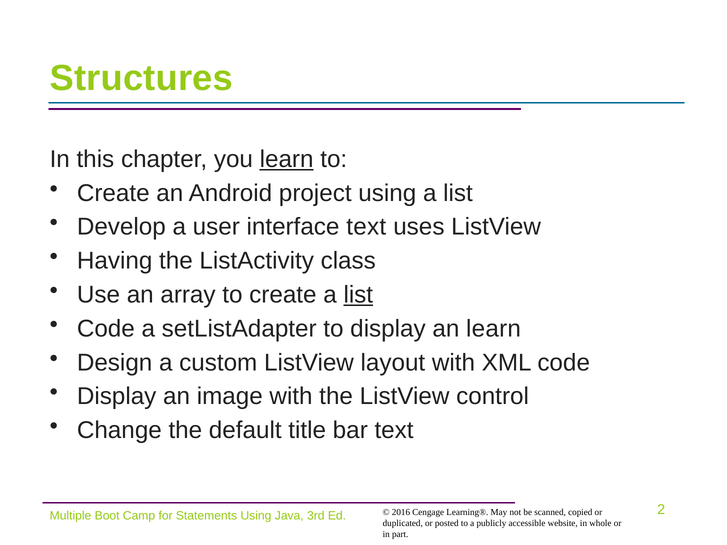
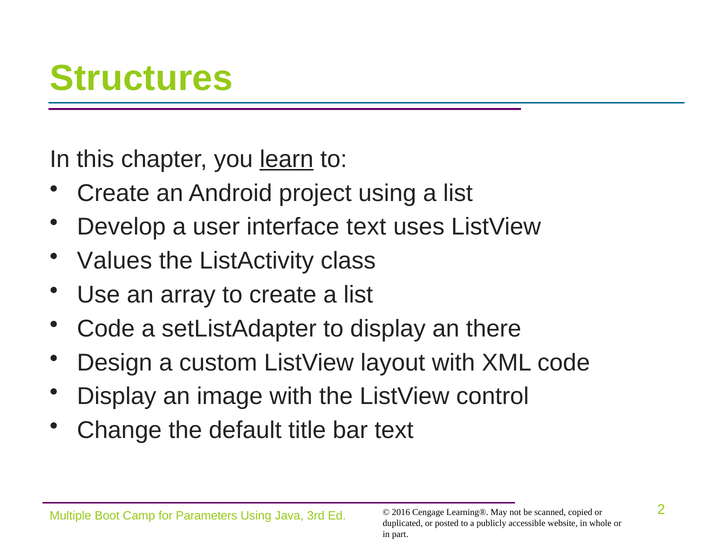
Having: Having -> Values (115, 261)
list underline: present -> none (358, 295)
an learn: learn -> there (494, 329)
Statements: Statements -> Parameters (207, 516)
